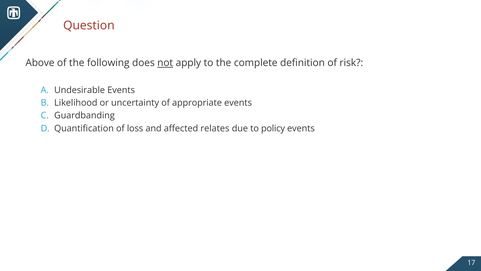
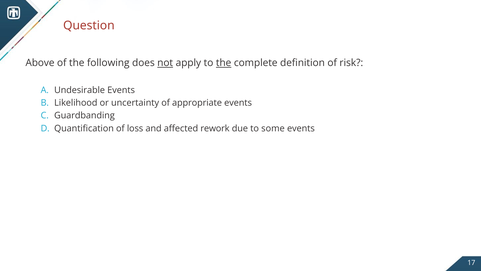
the underline: none -> present (224, 63)
relates: relates -> rework (215, 128)
policy: policy -> some (273, 128)
